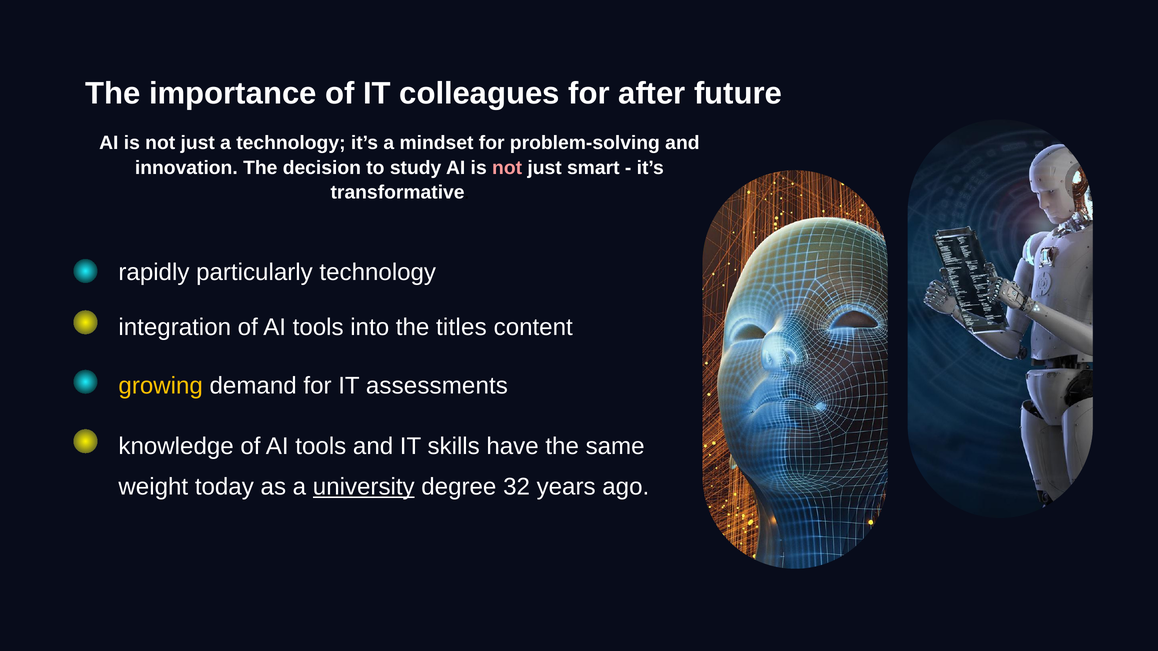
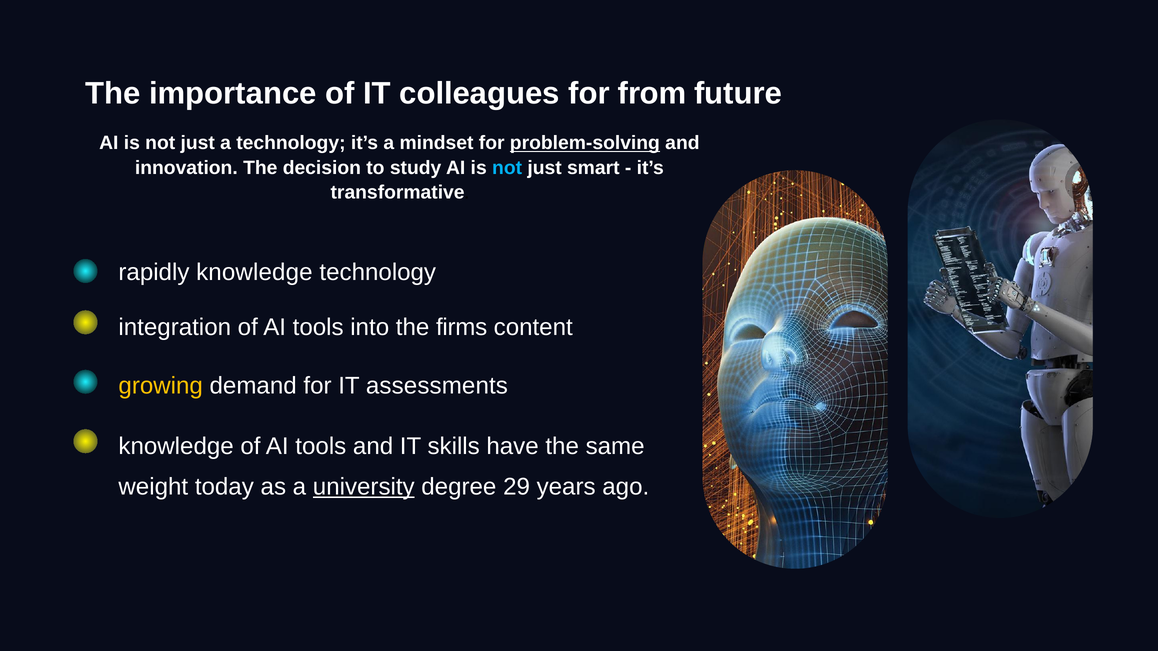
after: after -> from (652, 93)
problem-solving underline: none -> present (585, 143)
not colour: pink -> light blue (507, 168)
rapidly particularly: particularly -> knowledge (254, 273)
titles: titles -> firms (462, 328)
32: 32 -> 29 (517, 487)
